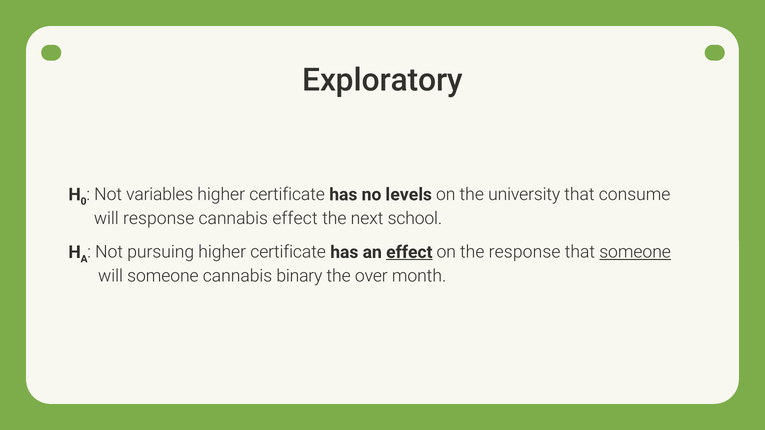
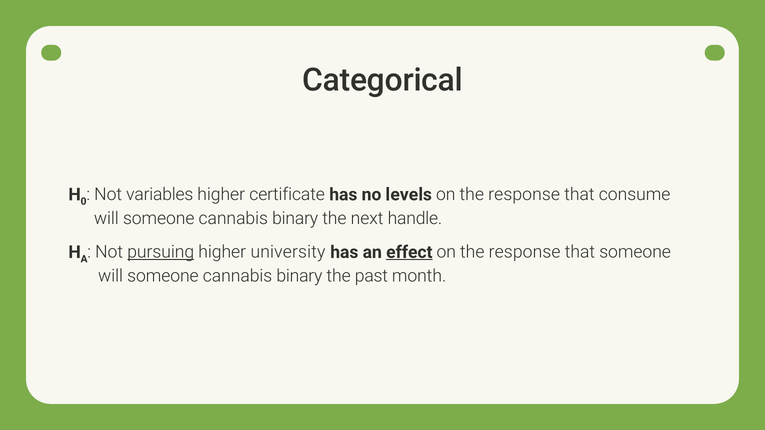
Exploratory: Exploratory -> Categorical (383, 80)
university: university -> response (524, 195)
response: response -> someone (159, 219)
effect: effect -> binary (295, 219)
school: school -> handle (415, 219)
pursuing underline: none -> present (161, 252)
certificate: certificate -> university (288, 252)
someone underline: present -> none (635, 252)
over: over -> past (371, 276)
